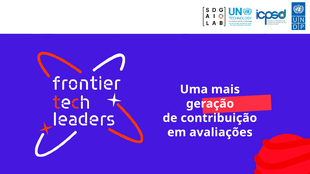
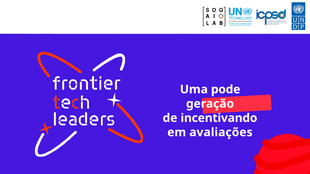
mais: mais -> pode (226, 90)
contribuição: contribuição -> incentivando (219, 118)
